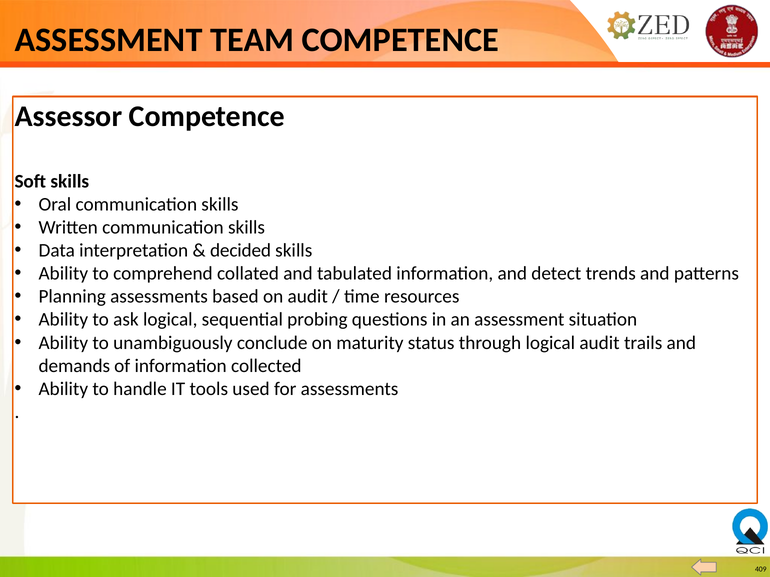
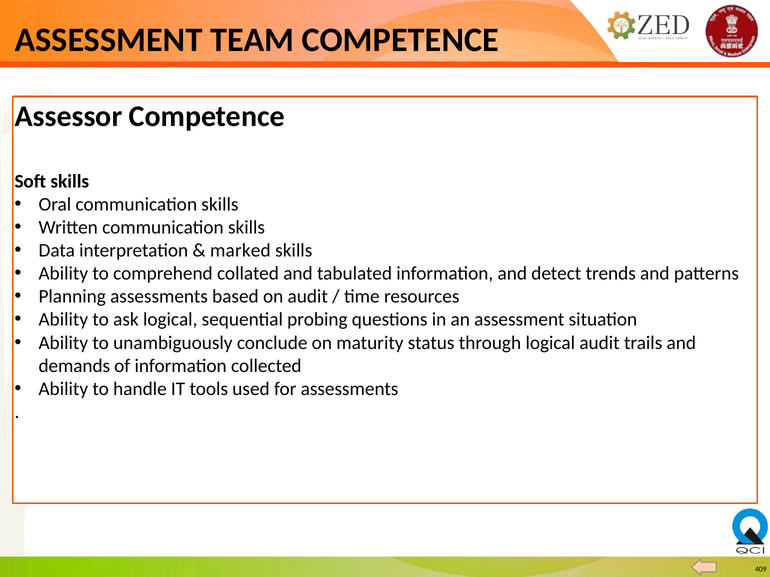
decided: decided -> marked (240, 251)
